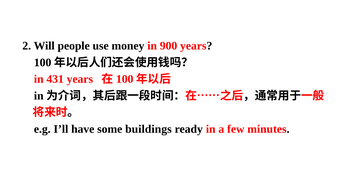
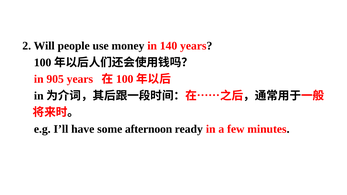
900: 900 -> 140 (169, 46)
431: 431 -> 905 (55, 79)
buildings: buildings -> afternoon (149, 129)
